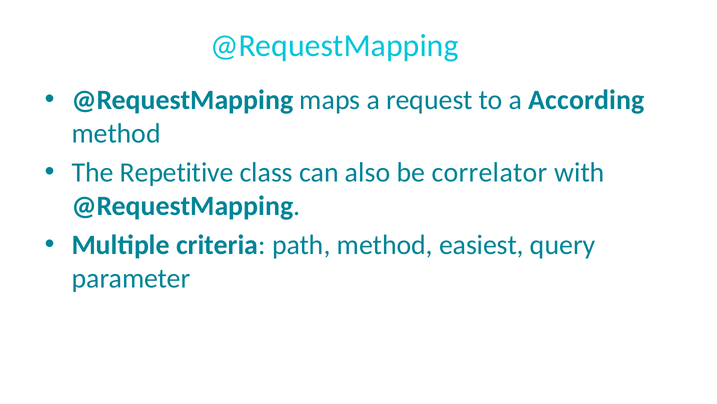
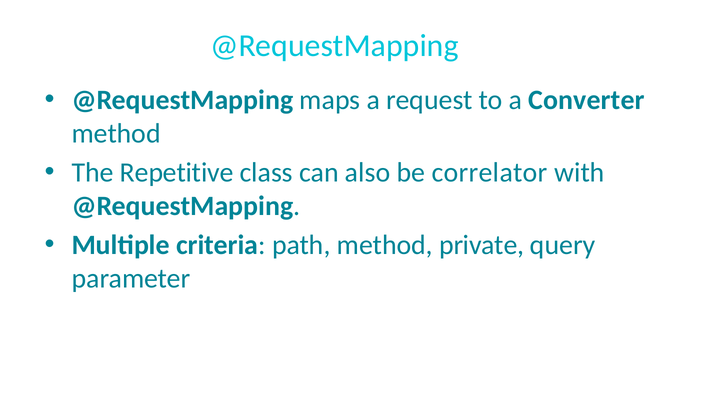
According: According -> Converter (587, 100)
easiest: easiest -> private (482, 245)
